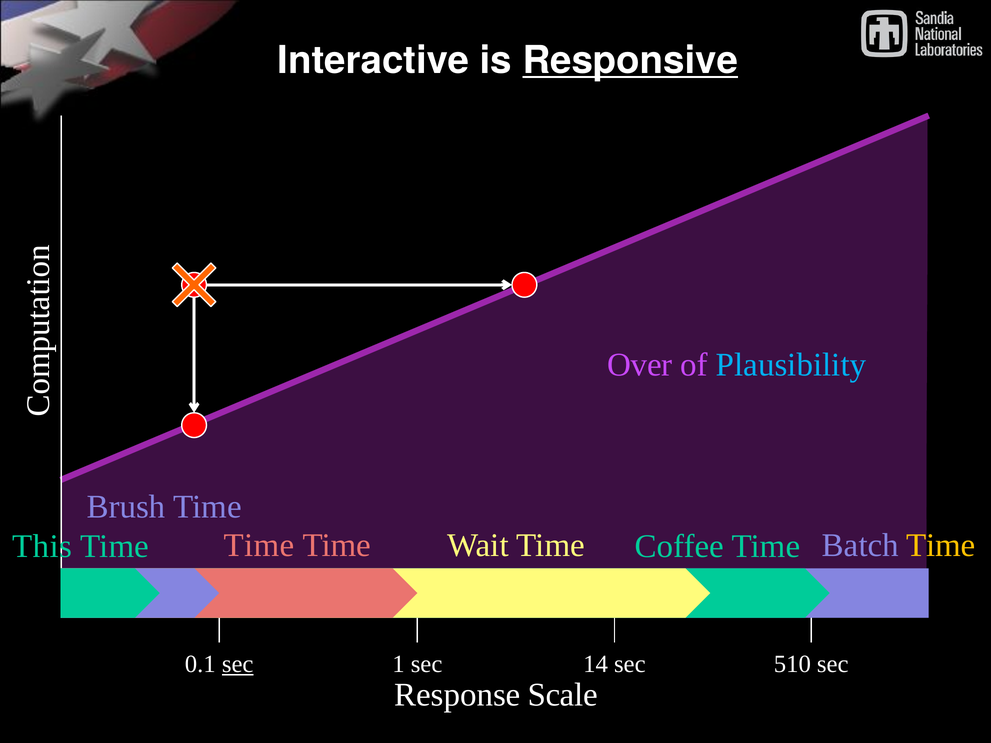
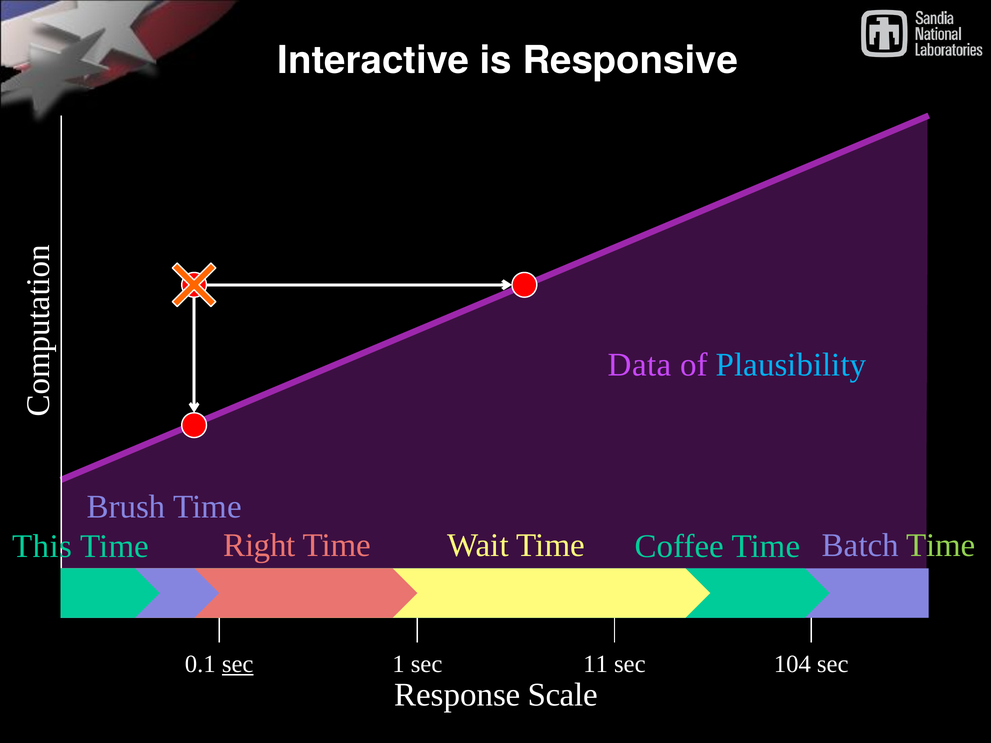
Responsive underline: present -> none (630, 60)
Over: Over -> Data (640, 365)
Time: Time -> Right (259, 545)
Time colour: yellow -> light green (941, 545)
14: 14 -> 11 (596, 664)
510: 510 -> 104 (792, 664)
